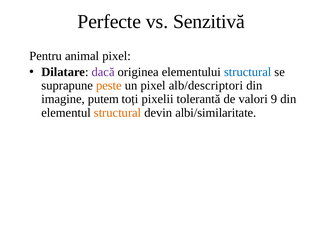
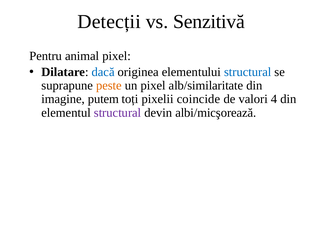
Perfecte: Perfecte -> Detecții (109, 22)
dacă colour: purple -> blue (103, 72)
alb/descriptori: alb/descriptori -> alb/similaritate (206, 86)
tolerantă: tolerantă -> coincide (198, 99)
9: 9 -> 4 (274, 99)
structural colour: orange -> purple (118, 113)
albi/similaritate: albi/similaritate -> albi/micşorează (216, 113)
